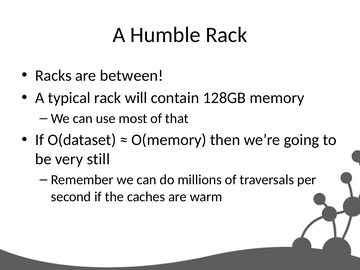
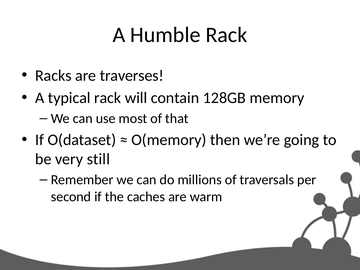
between: between -> traverses (132, 76)
